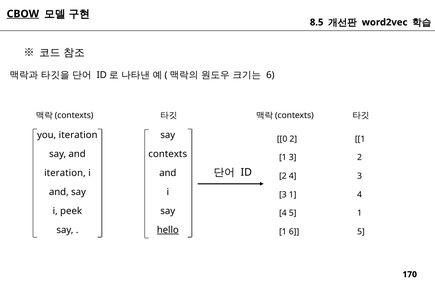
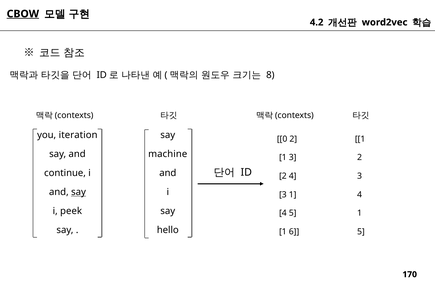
8.5: 8.5 -> 4.2 (317, 22)
6: 6 -> 8 (270, 75)
contexts: contexts -> machine (168, 154)
iteration: iteration -> continue (65, 173)
say underline: none -> present (78, 192)
hello underline: present -> none (168, 230)
